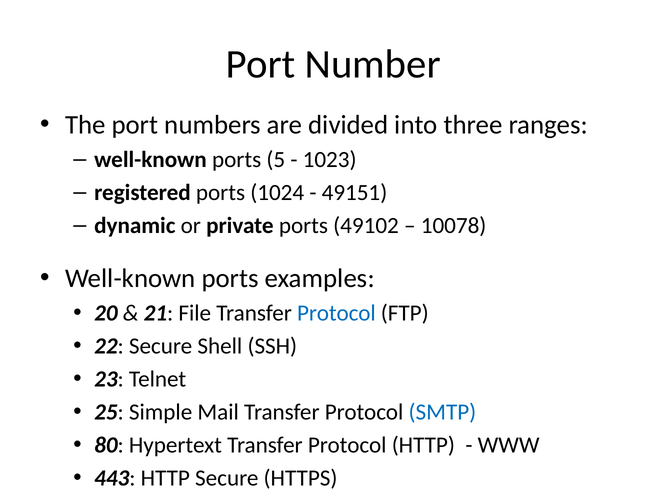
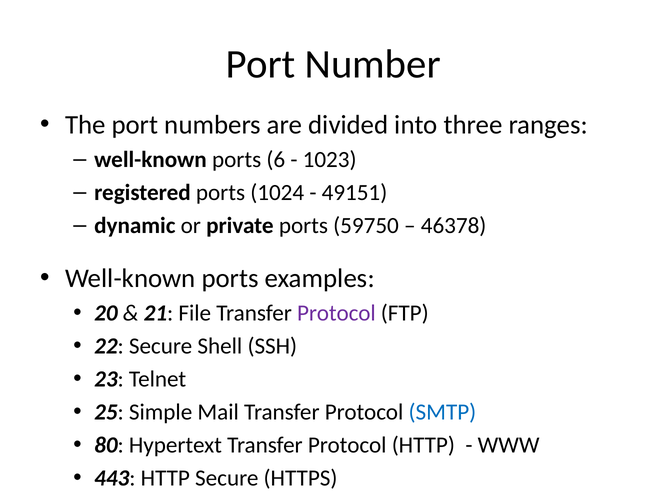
5: 5 -> 6 (276, 160)
49102: 49102 -> 59750 (366, 226)
10078: 10078 -> 46378 (454, 226)
Protocol colour: blue -> purple (336, 314)
